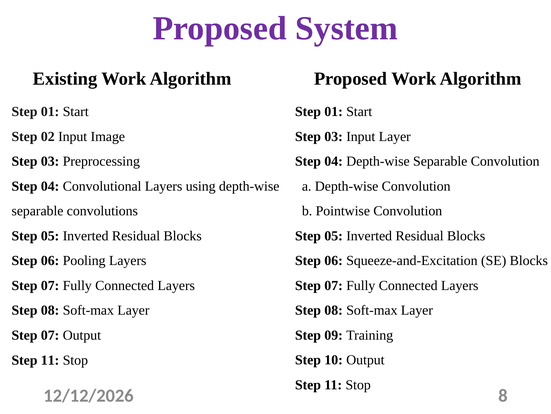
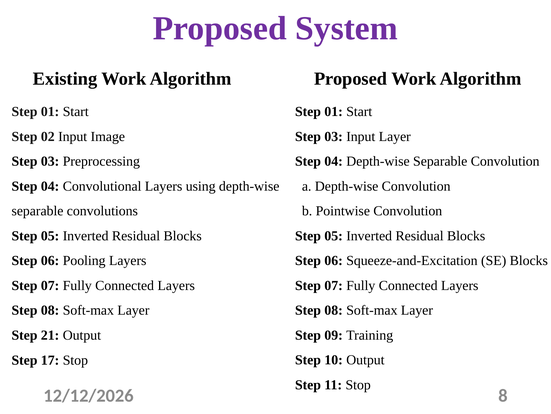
07: 07 -> 21 (50, 335)
11: 11 -> 17 (50, 359)
